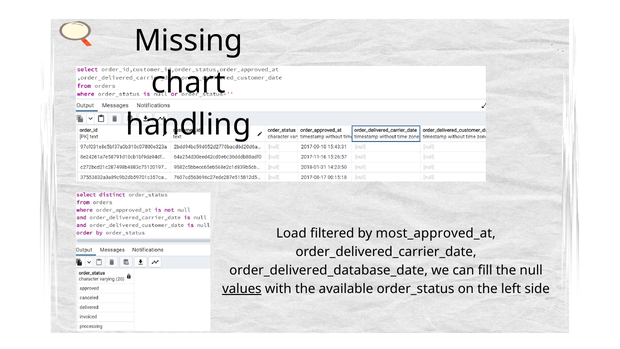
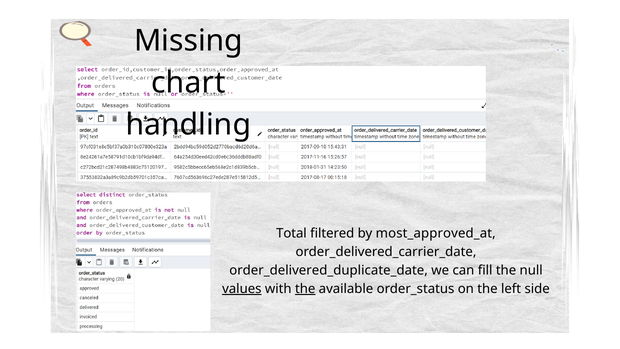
Load: Load -> Total (291, 233)
order_delivered_database_date: order_delivered_database_date -> order_delivered_duplicate_date (329, 270)
the underline: none -> present (305, 289)
